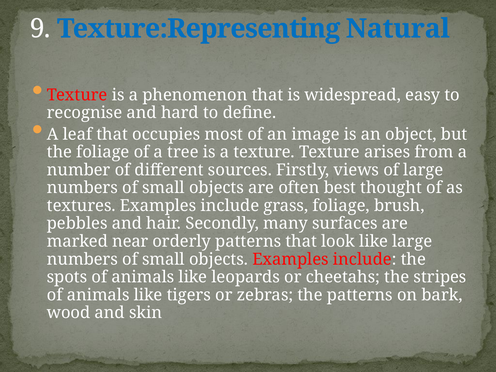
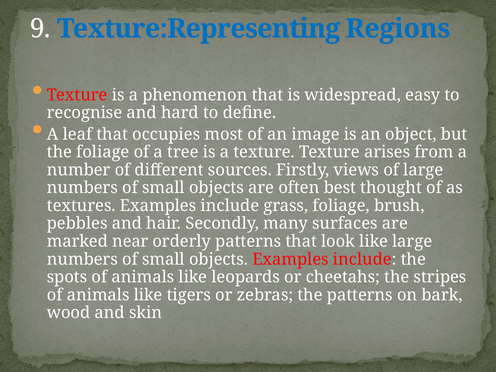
Natural: Natural -> Regions (398, 29)
